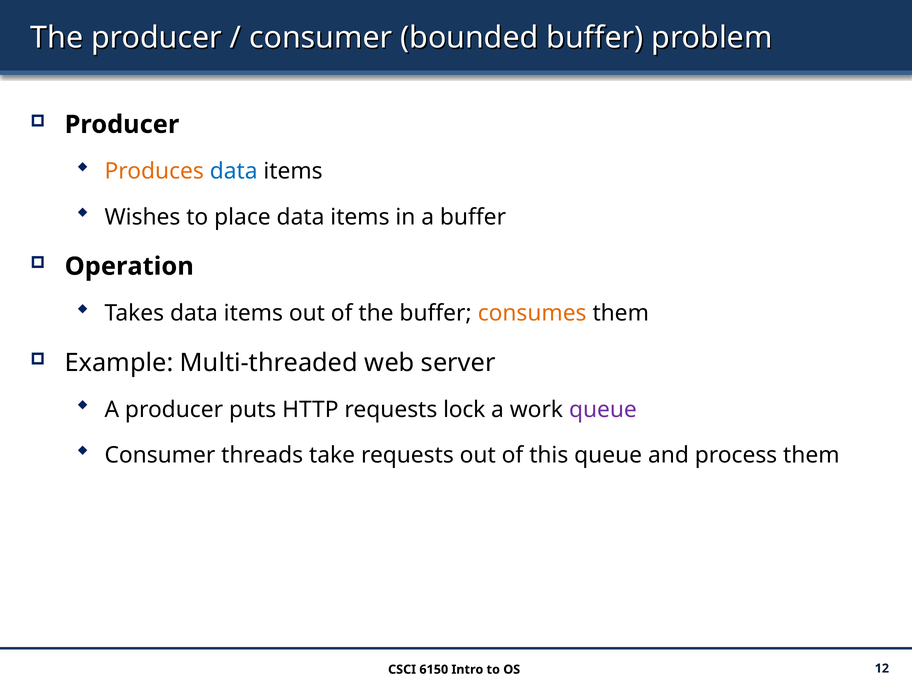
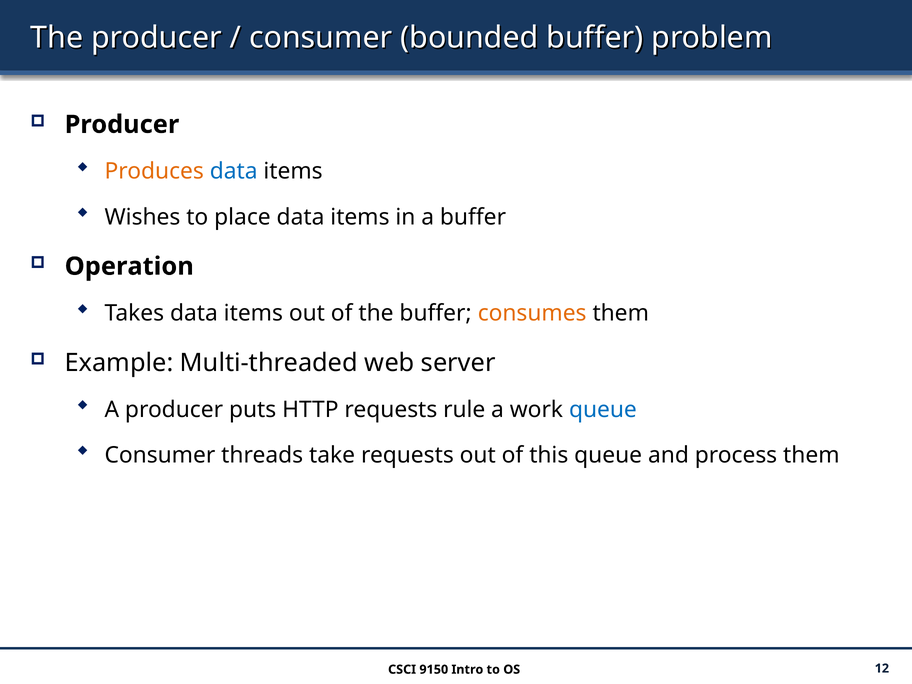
lock: lock -> rule (464, 410)
queue colour: purple -> blue (603, 410)
6150: 6150 -> 9150 (434, 670)
